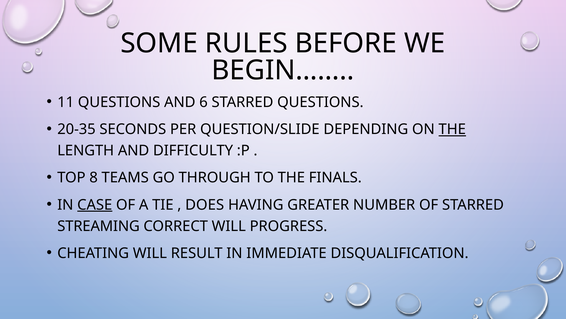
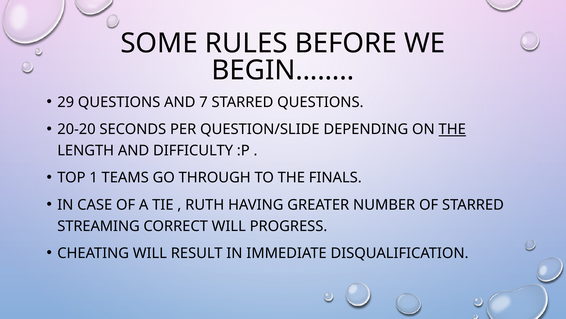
11: 11 -> 29 (66, 102)
6: 6 -> 7 (204, 102)
20-35: 20-35 -> 20-20 (76, 129)
8: 8 -> 1 (94, 177)
CASE underline: present -> none (95, 205)
DOES: DOES -> RUTH (205, 205)
